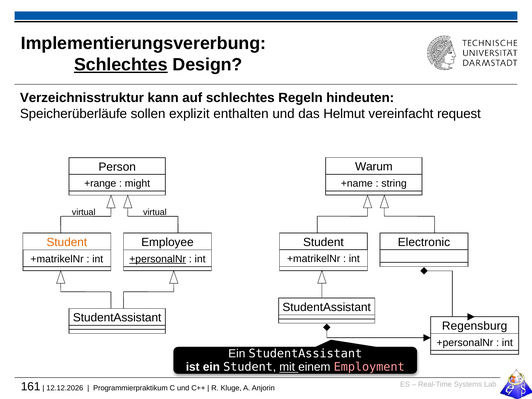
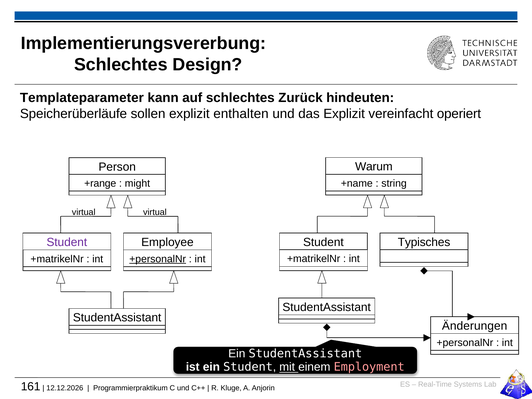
Schlechtes underline: present -> none (121, 65)
Verzeichnisstruktur: Verzeichnisstruktur -> Templateparameter (82, 98)
Regeln: Regeln -> Zurück (300, 98)
das Helmut: Helmut -> Explizit (344, 114)
request: request -> operiert (459, 114)
Electronic: Electronic -> Typisches (424, 242)
Student colour: orange -> purple (67, 242)
Regensburg: Regensburg -> Änderungen (475, 326)
